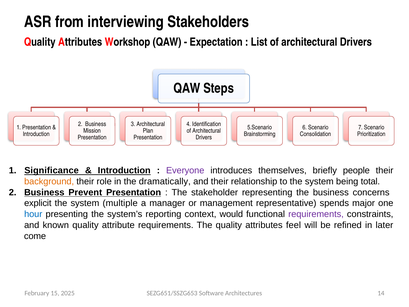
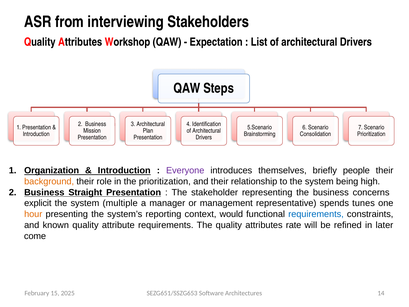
Significance: Significance -> Organization (52, 170)
the dramatically: dramatically -> prioritization (165, 181)
total: total -> high (370, 181)
Prevent: Prevent -> Straight (85, 192)
major: major -> tunes (364, 203)
hour colour: blue -> orange (33, 214)
requirements colour: purple -> blue (316, 214)
feel: feel -> rate (294, 225)
